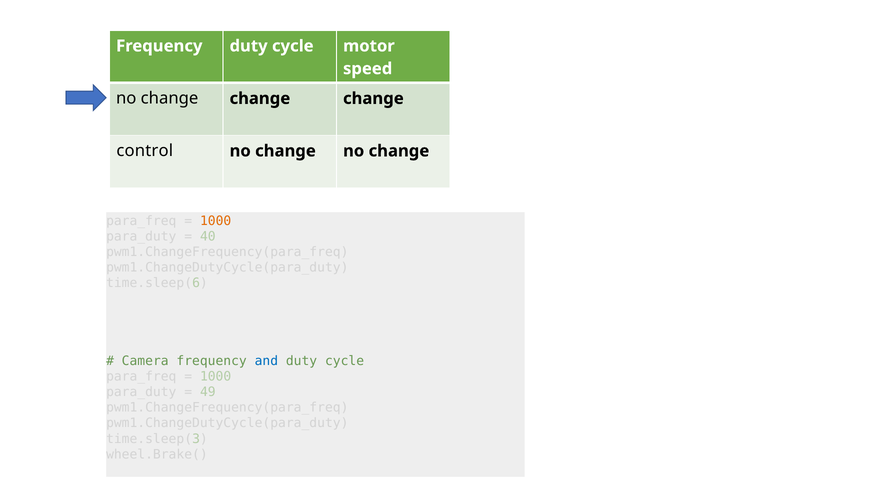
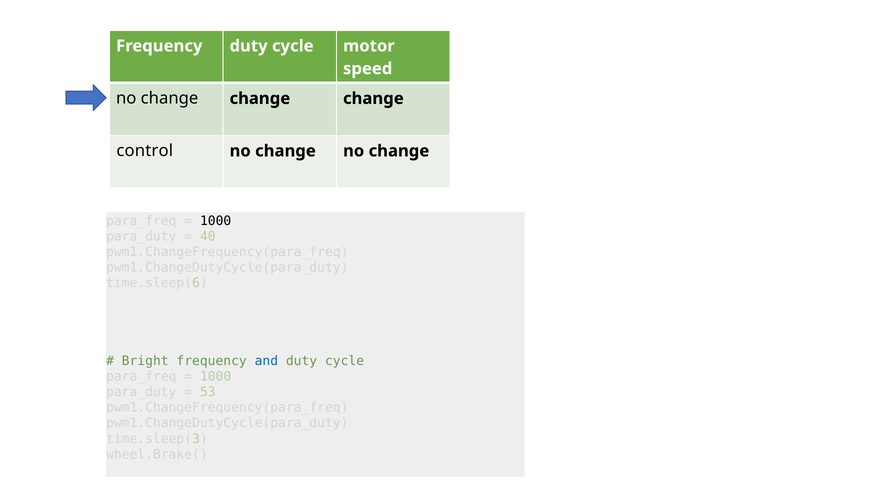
1000 colour: orange -> black (216, 221)
Camera: Camera -> Bright (145, 361)
49: 49 -> 53 (208, 392)
